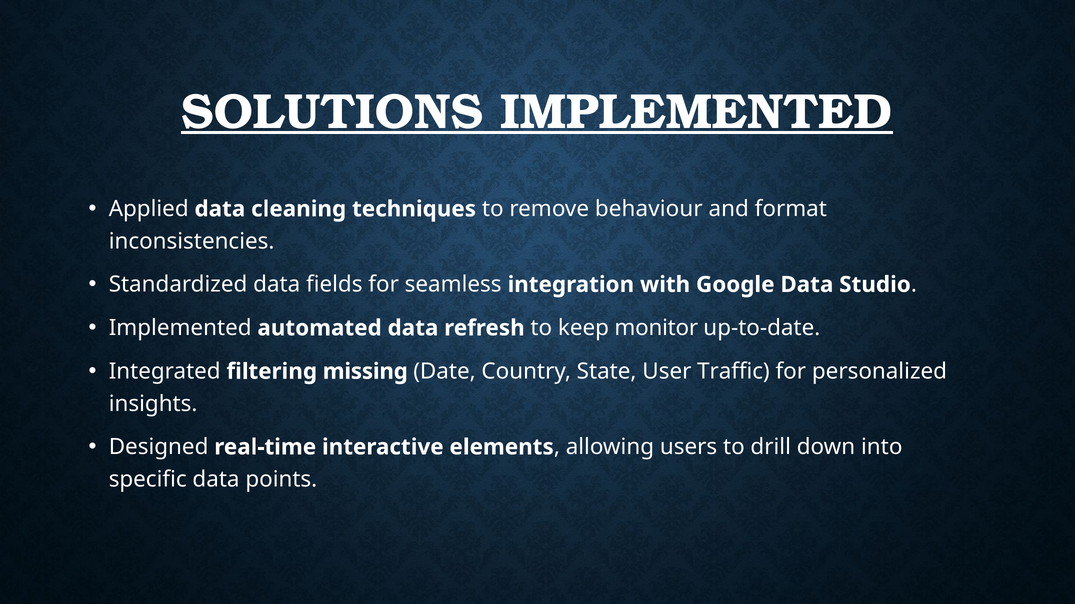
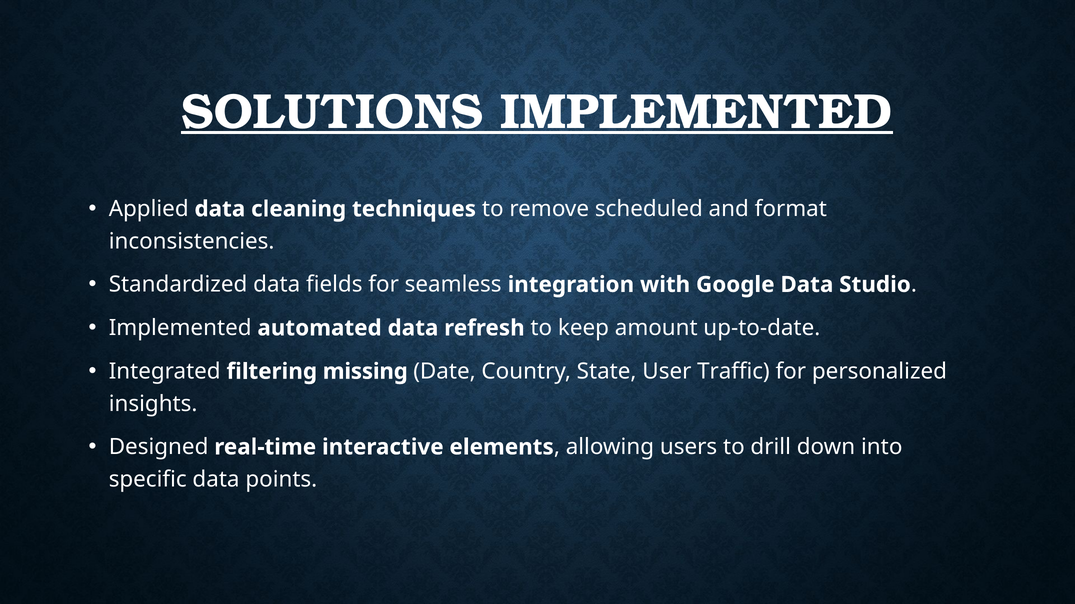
behaviour: behaviour -> scheduled (649, 209)
monitor: monitor -> amount (656, 328)
